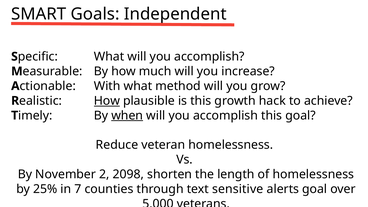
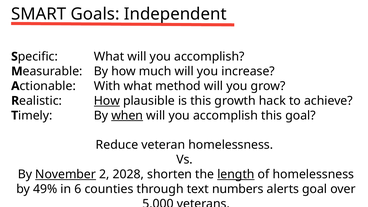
November underline: none -> present (66, 174)
2098: 2098 -> 2028 (128, 174)
length underline: none -> present (236, 174)
25%: 25% -> 49% (45, 189)
7: 7 -> 6 (78, 189)
sensitive: sensitive -> numbers (238, 189)
